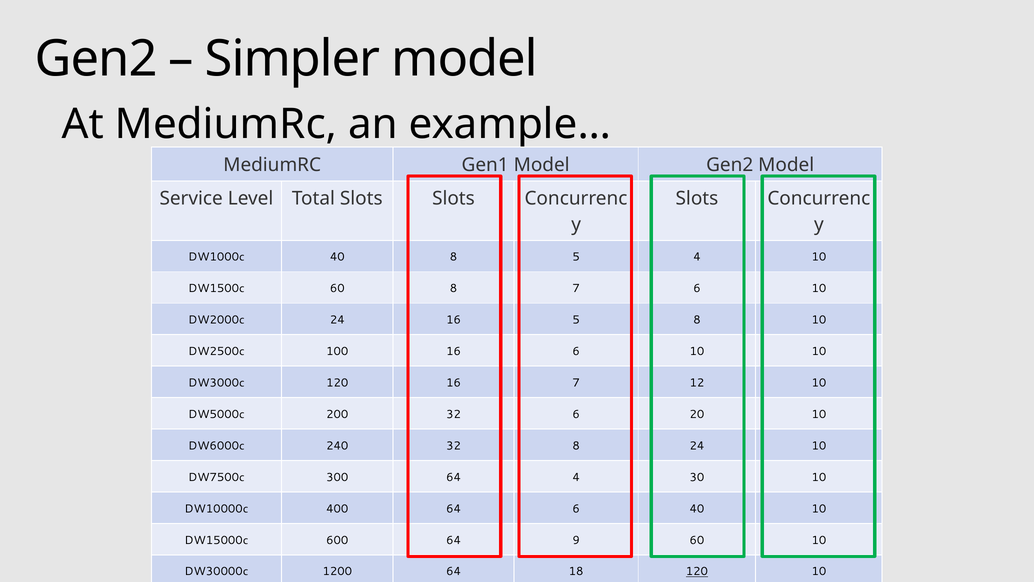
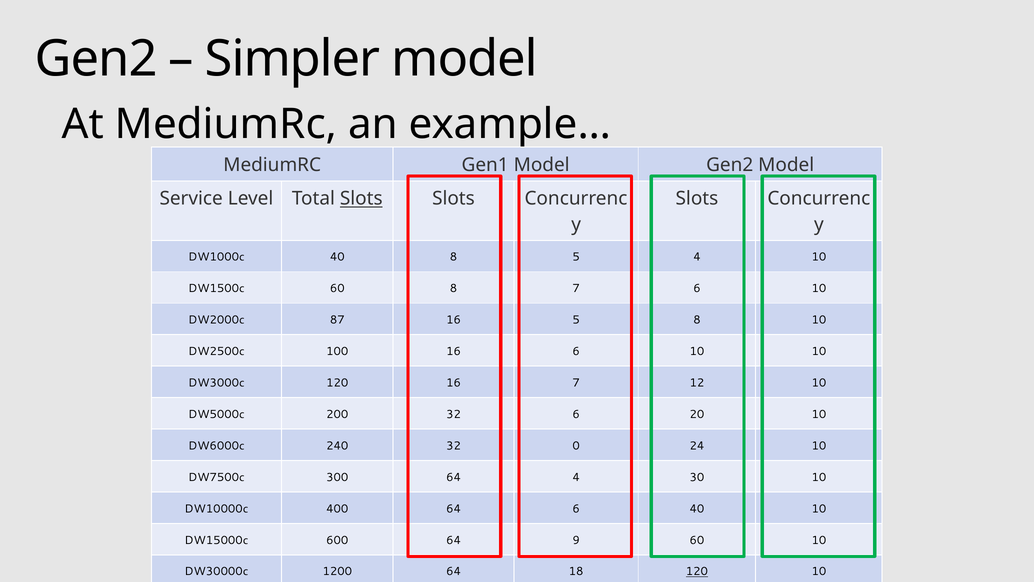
Slots underline: none -> present (361, 199)
DW2000c 24: 24 -> 87 (337, 320)
32 8: 8 -> 0 (576, 445)
